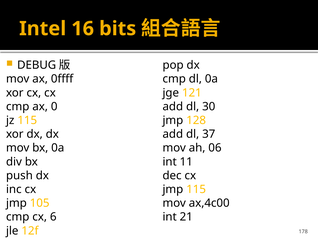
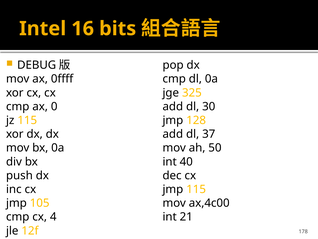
121: 121 -> 325 (192, 93)
06: 06 -> 50 (215, 148)
11: 11 -> 40 (186, 161)
6: 6 -> 4 (53, 216)
